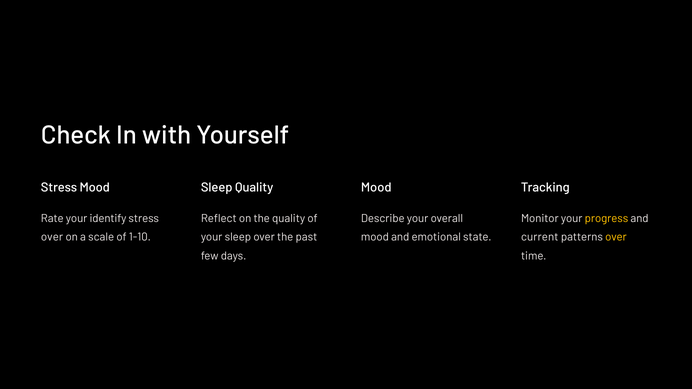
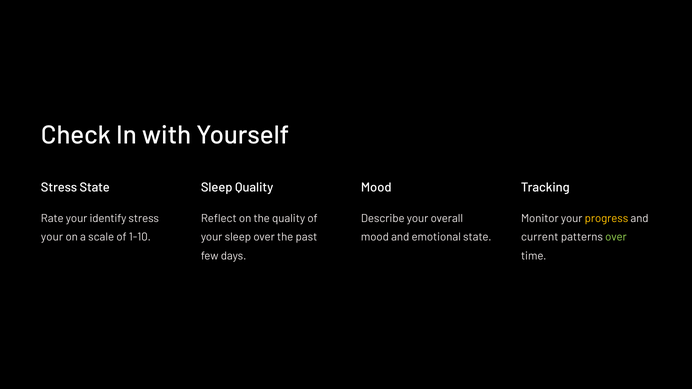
Stress Mood: Mood -> State (95, 188)
over colour: yellow -> light green (616, 237)
over: over -> your (52, 237)
